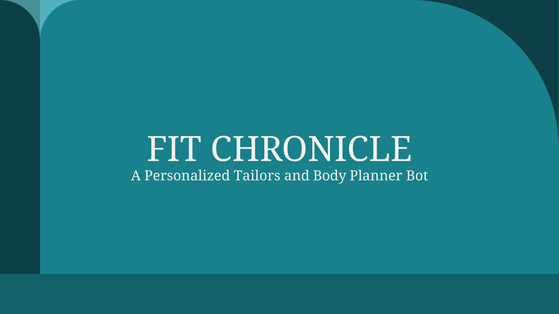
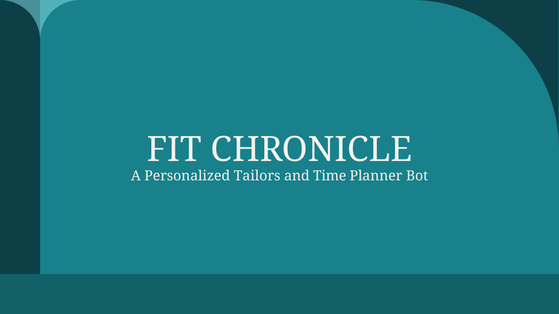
Body: Body -> Time (330, 176)
